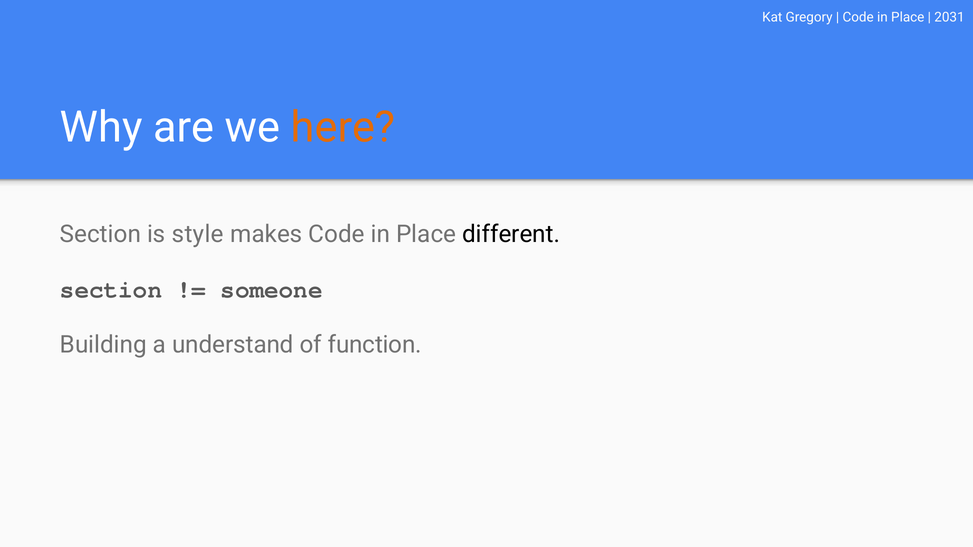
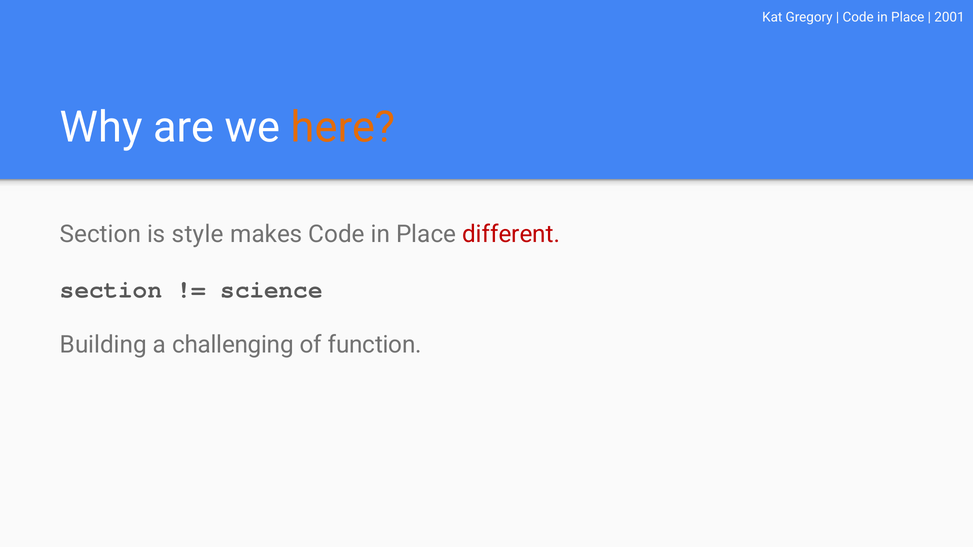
2031: 2031 -> 2001 (950, 17)
different colour: black -> red (511, 235)
someone: someone -> science (272, 290)
understand: understand -> challenging (233, 345)
